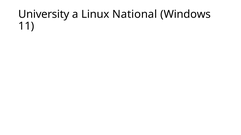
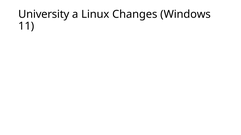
National: National -> Changes (135, 14)
